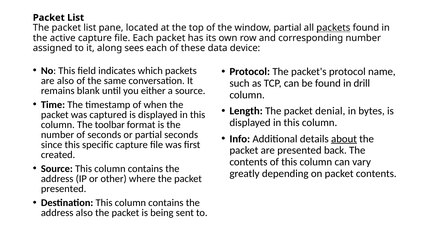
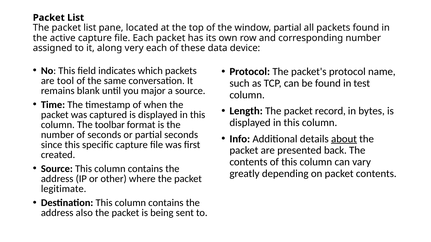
packets underline: present -> none (333, 28)
sees: sees -> very (134, 48)
are also: also -> tool (65, 81)
drill: drill -> test (362, 84)
either: either -> major (153, 91)
denial: denial -> record (330, 111)
presented: presented -> legitimate (64, 189)
